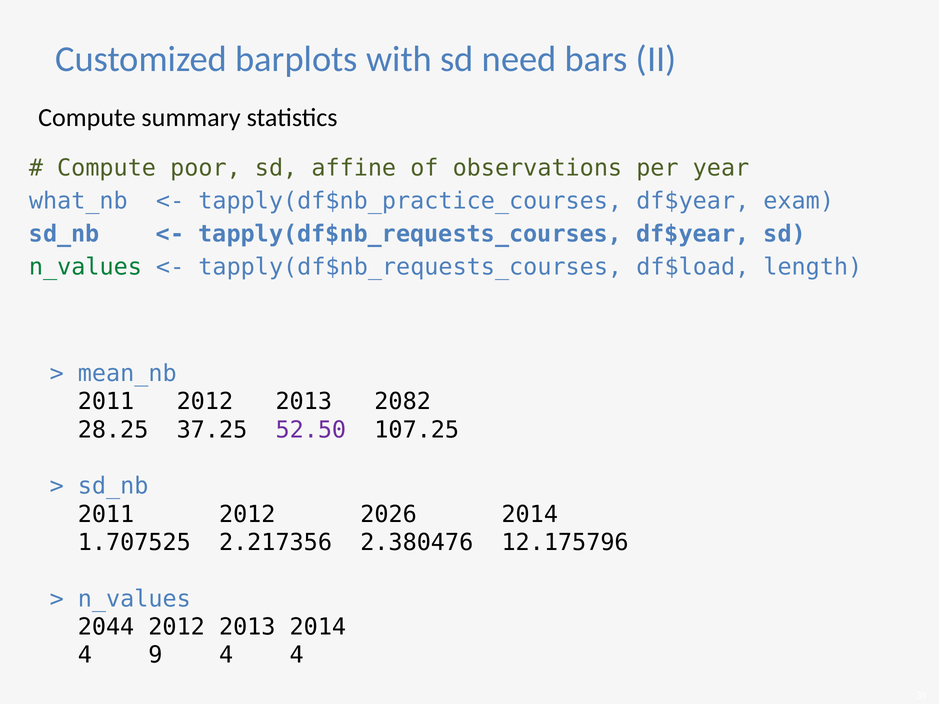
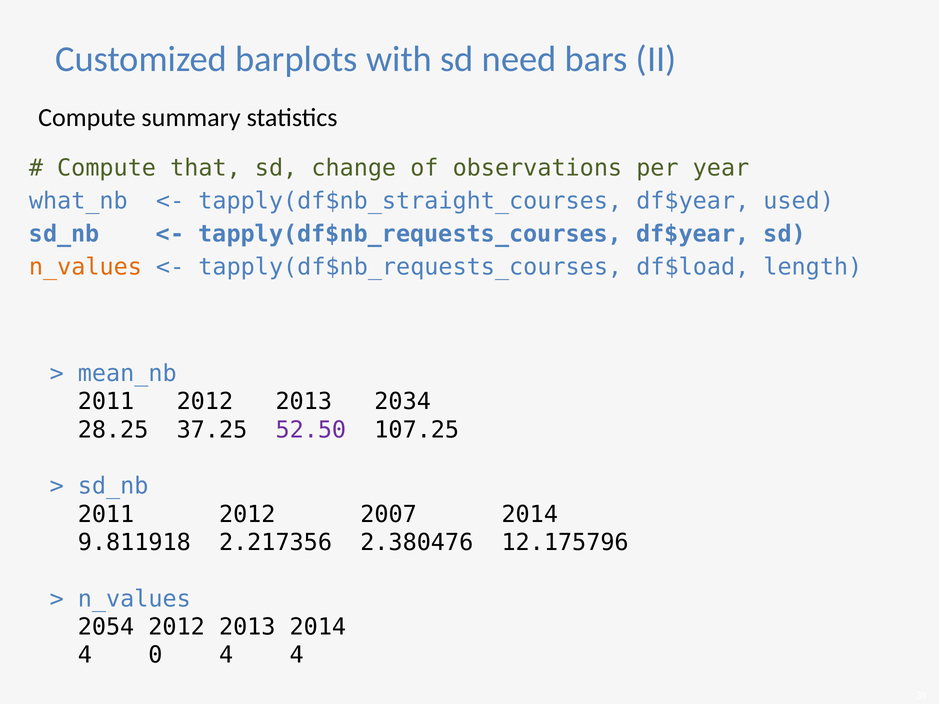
poor: poor -> that (205, 168)
affine: affine -> change (354, 168)
tapply(df$nb_practice_courses: tapply(df$nb_practice_courses -> tapply(df$nb_straight_courses (410, 201)
exam: exam -> used (799, 201)
n_values colour: green -> orange (85, 267)
2082: 2082 -> 2034 (403, 402)
2026: 2026 -> 2007 (389, 515)
1.707525: 1.707525 -> 9.811918 (134, 543)
2044: 2044 -> 2054 (106, 627)
9: 9 -> 0 (155, 655)
